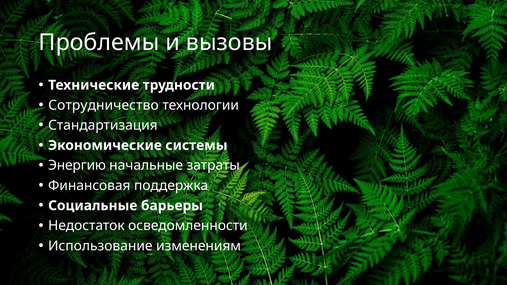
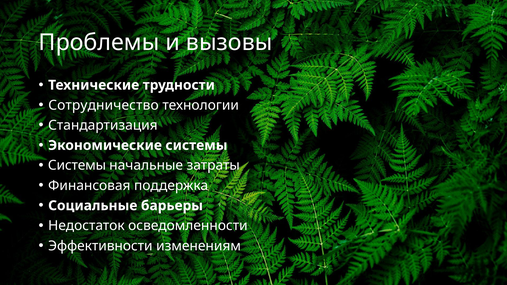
Энергию: Энергию -> Системы (77, 166)
Использование: Использование -> Эффективности (100, 246)
